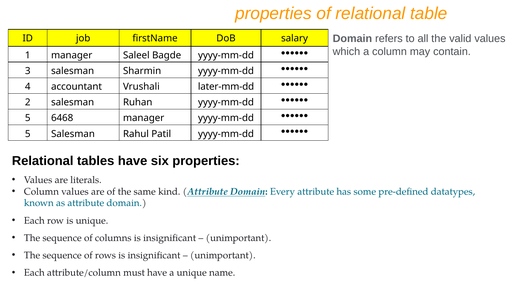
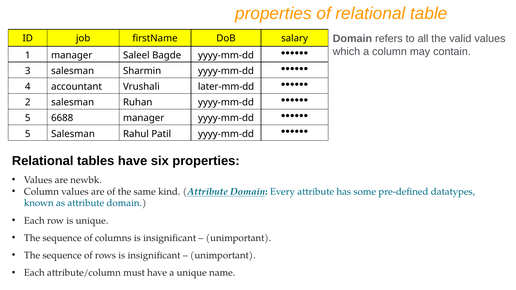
6468: 6468 -> 6688 (62, 118)
literals: literals -> newbk (86, 180)
